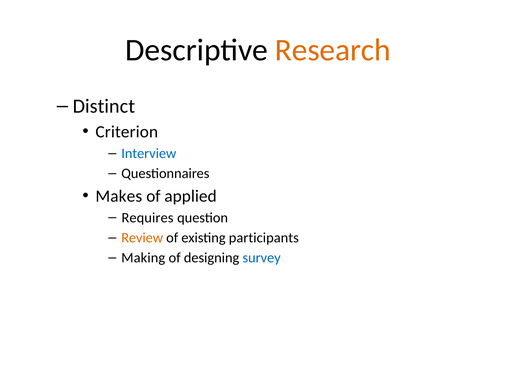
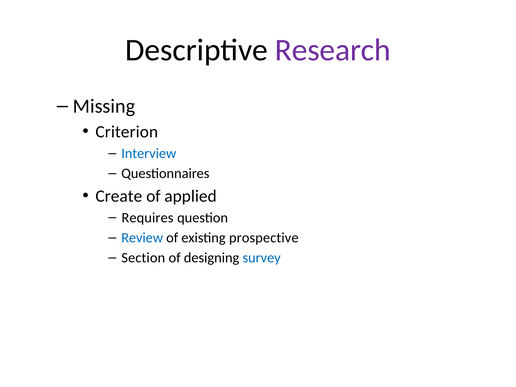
Research colour: orange -> purple (333, 50)
Distinct: Distinct -> Missing (104, 106)
Makes: Makes -> Create (119, 196)
Review colour: orange -> blue (142, 238)
participants: participants -> prospective (264, 238)
Making: Making -> Section (143, 258)
